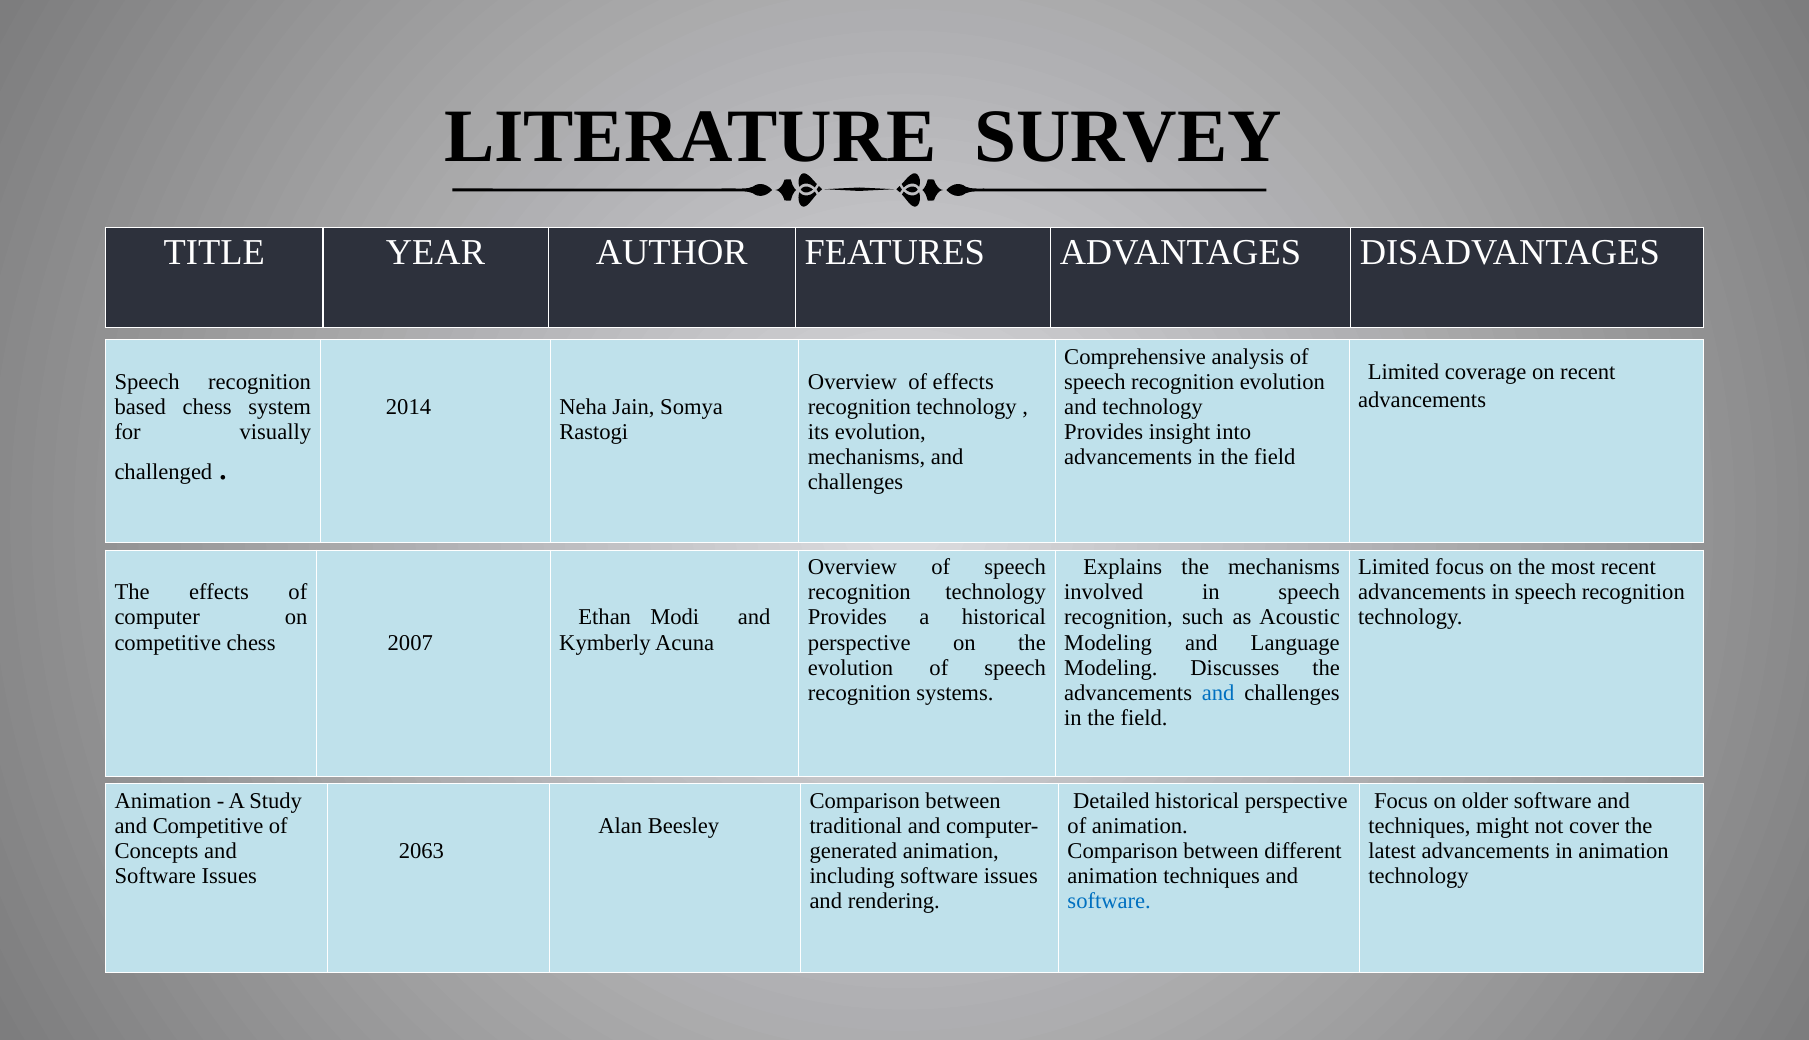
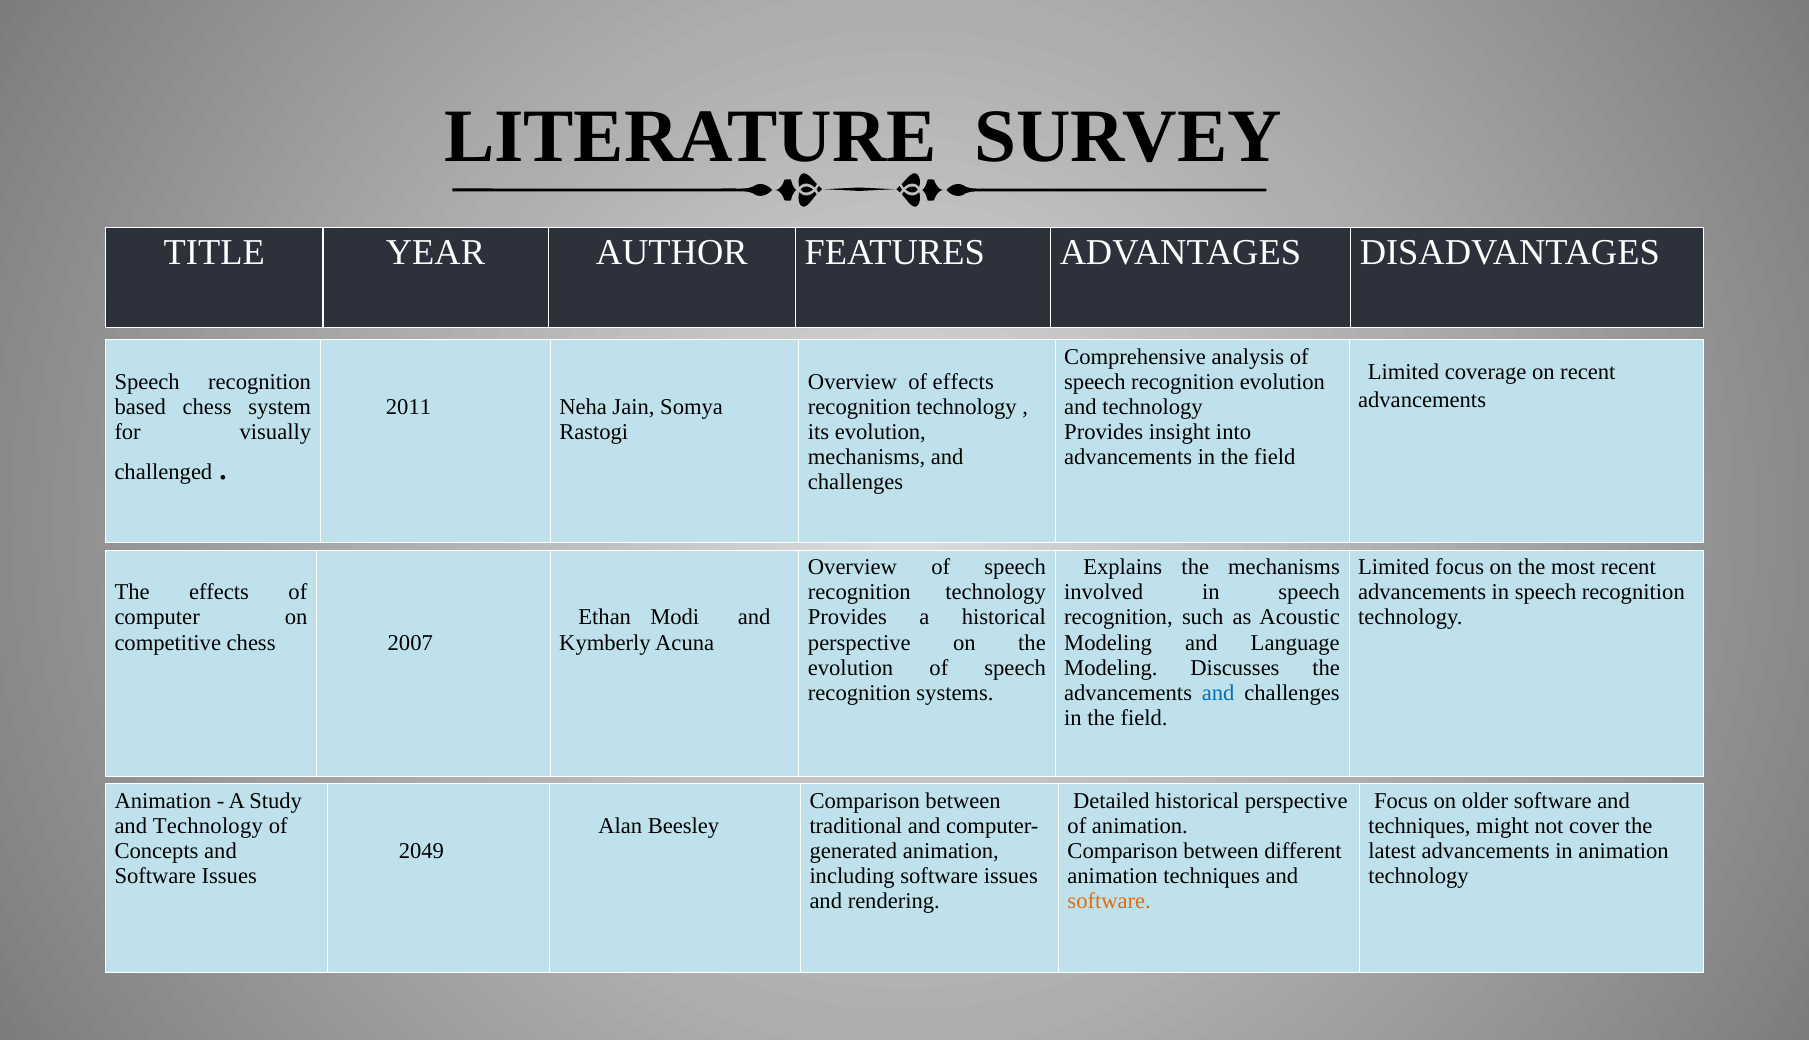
2014: 2014 -> 2011 (409, 407)
Competitive: Competitive -> Technology (208, 826)
2063: 2063 -> 2049 (421, 851)
software colour: blue -> orange (1109, 901)
